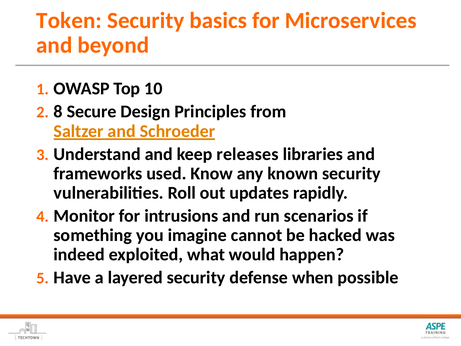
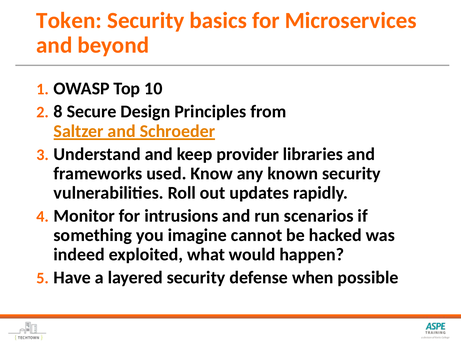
releases: releases -> provider (248, 154)
